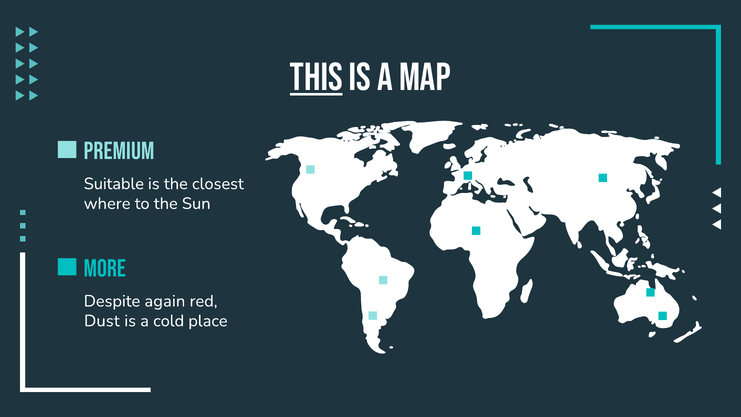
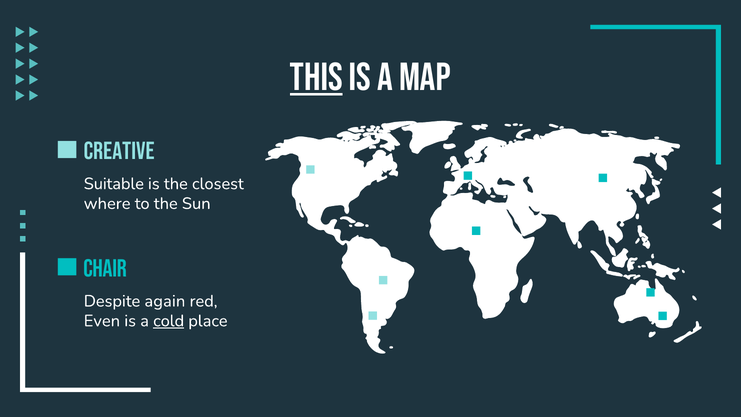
premium: premium -> creative (119, 151)
more: more -> chair (105, 268)
Dust: Dust -> Even (102, 321)
cold underline: none -> present (169, 321)
